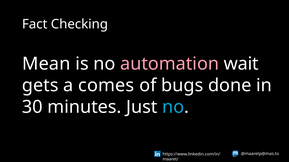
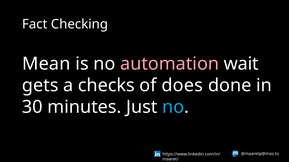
comes: comes -> checks (106, 86)
bugs: bugs -> does (182, 86)
